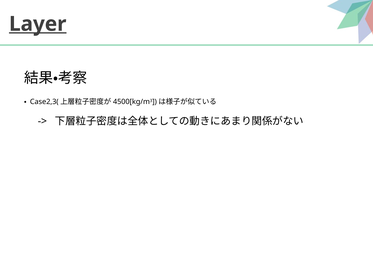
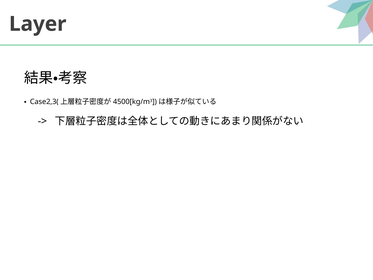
Layer underline: present -> none (38, 24)
